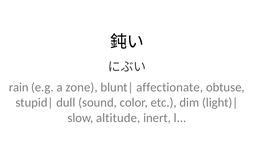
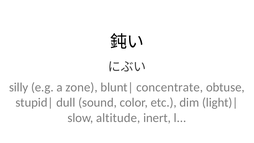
rain: rain -> silly (19, 87)
affectionate: affectionate -> concentrate (170, 87)
